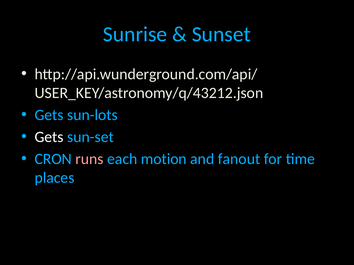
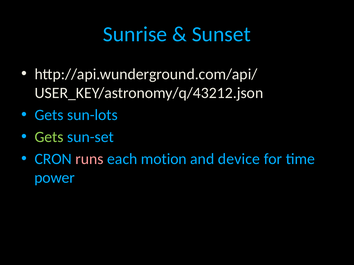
Gets colour: white -> light green (49, 137)
fanout: fanout -> device (239, 159)
places: places -> power (55, 178)
